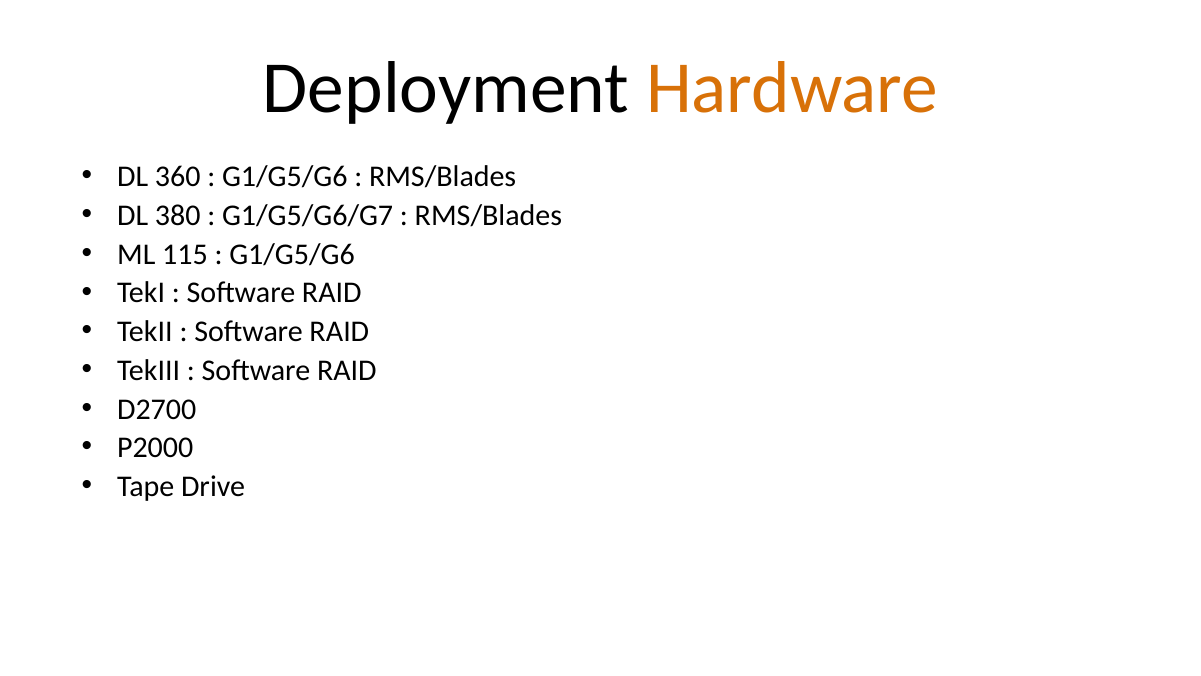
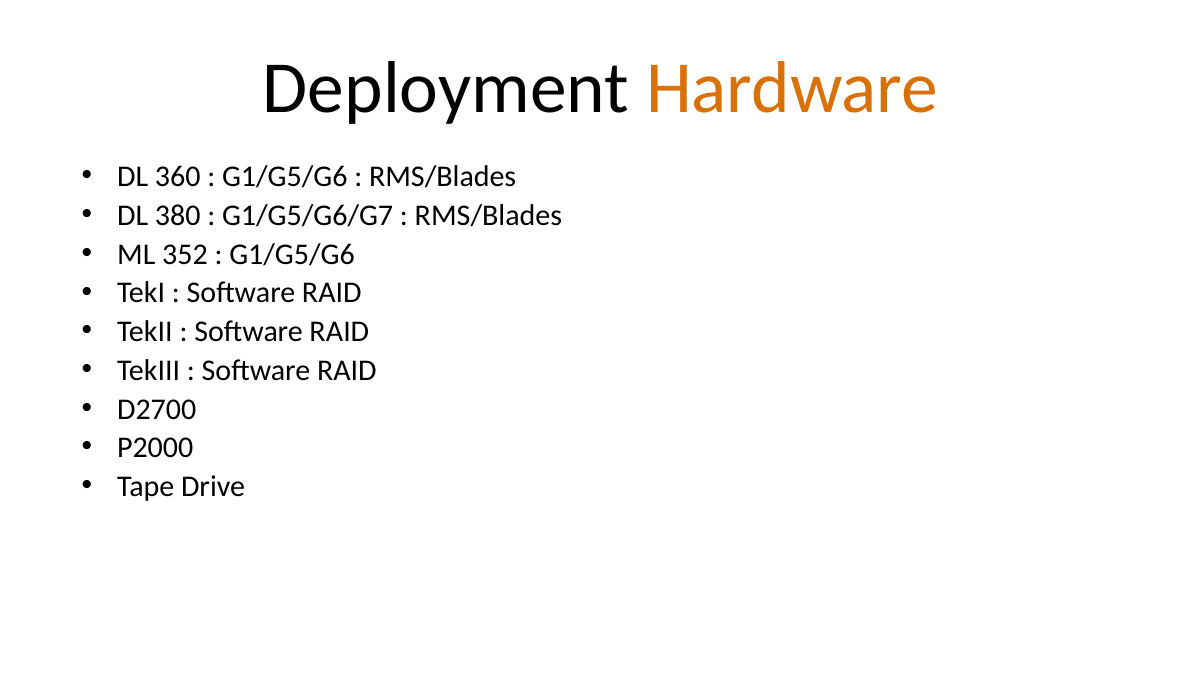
115: 115 -> 352 (185, 254)
